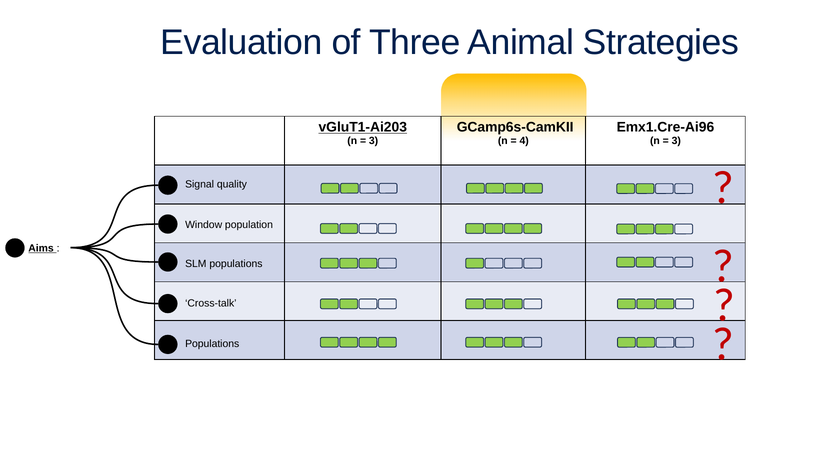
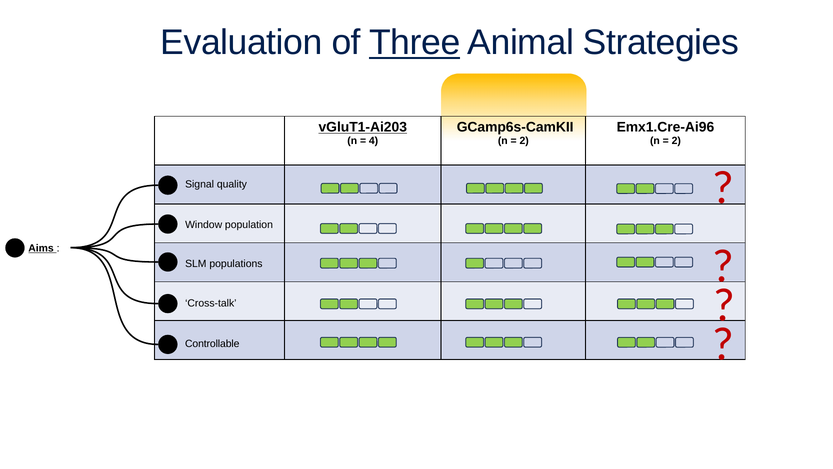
Three underline: none -> present (415, 42)
3: 3 -> 4 (374, 141)
4: 4 -> 2 (524, 141)
3: 3 -> 2 (676, 141)
Populations: Populations -> Controllable (212, 344)
